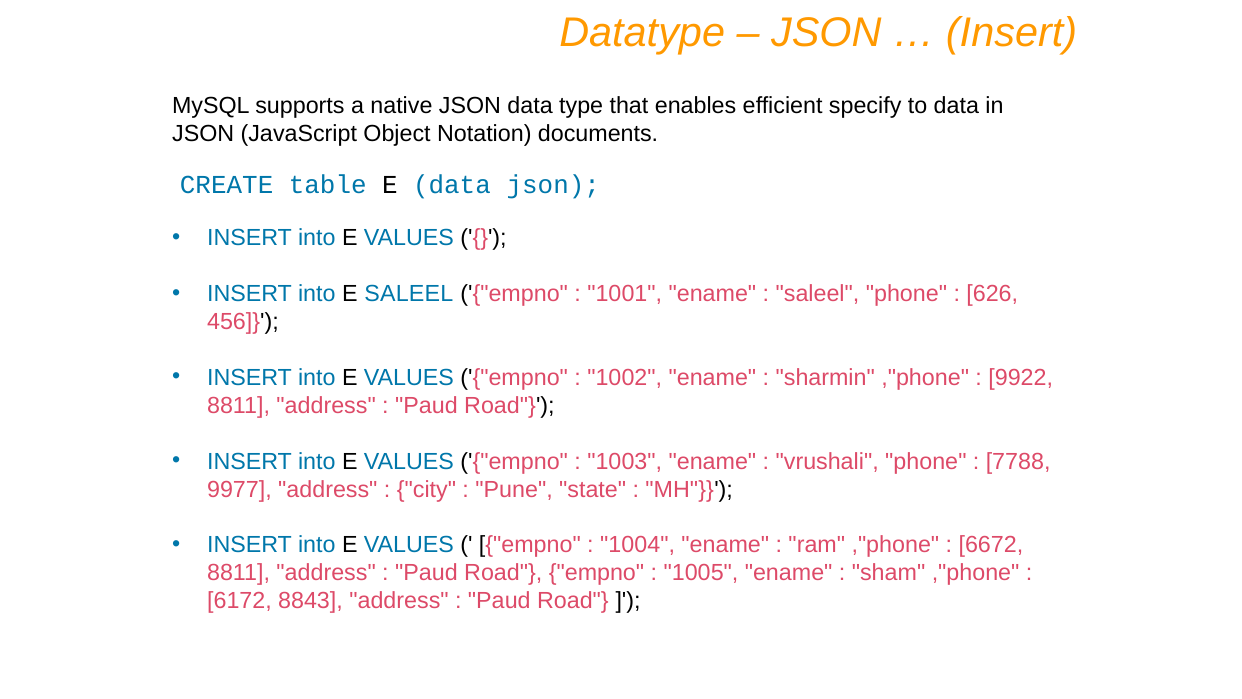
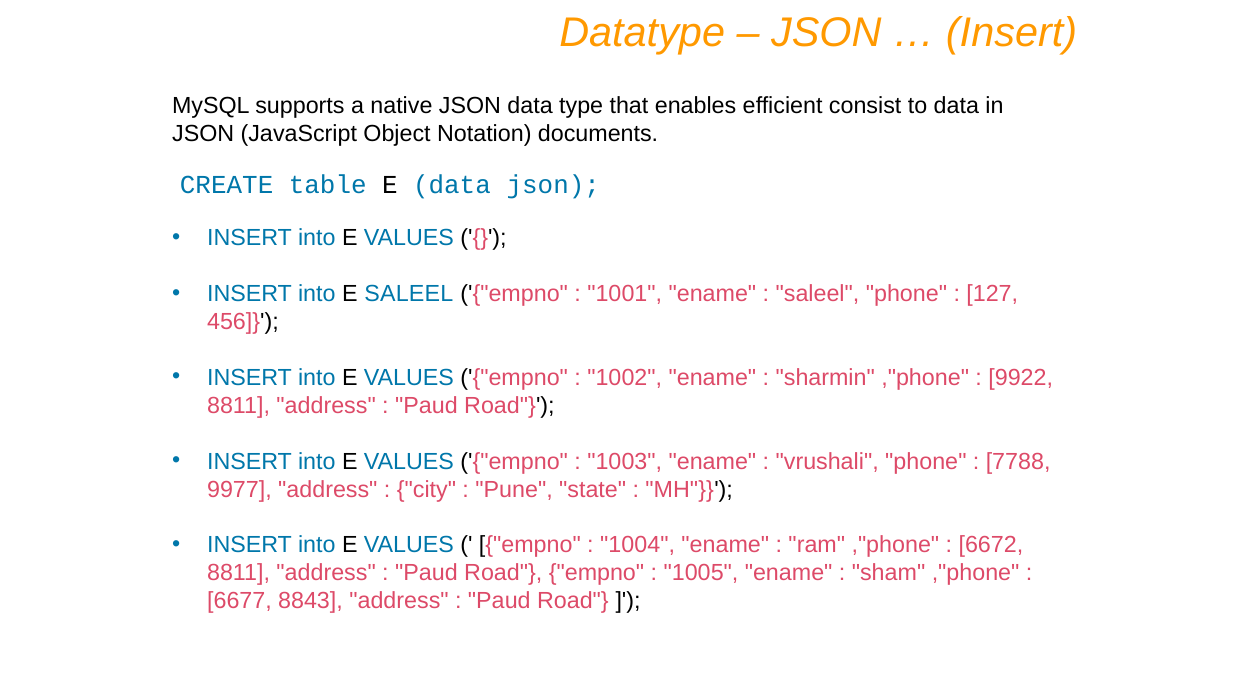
specify: specify -> consist (865, 106)
626: 626 -> 127 (992, 293)
6172: 6172 -> 6677 (239, 601)
